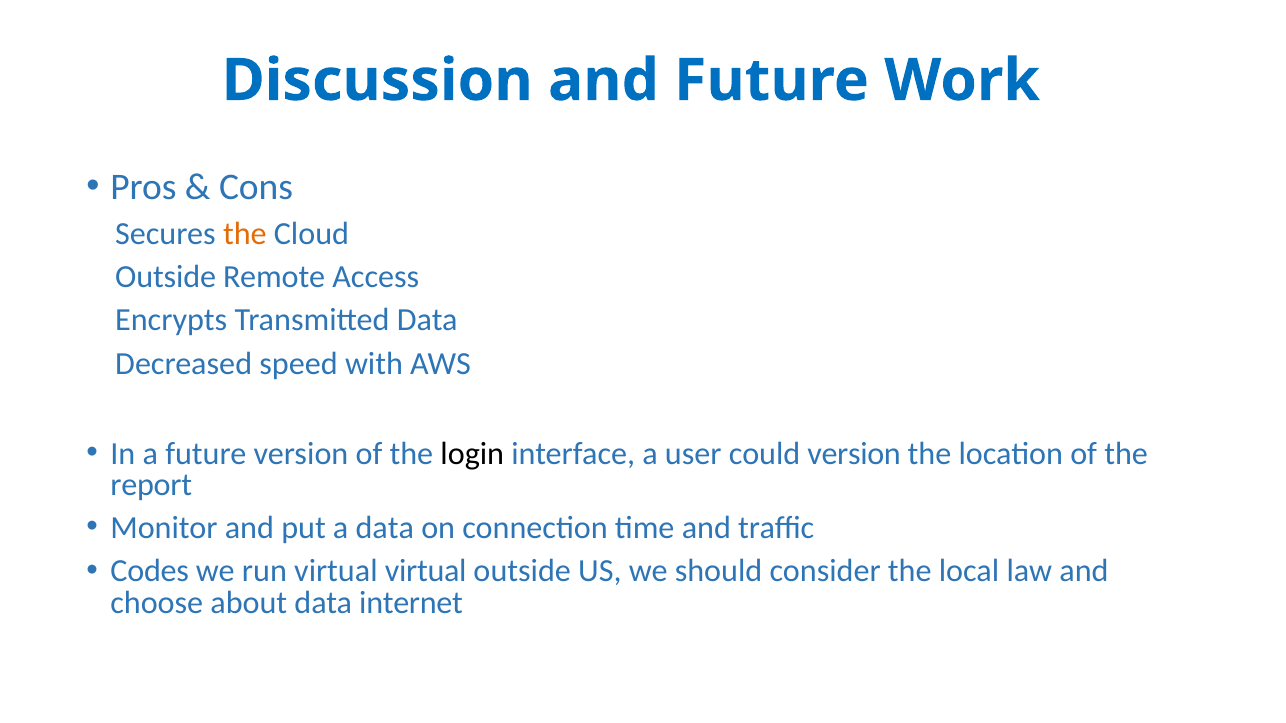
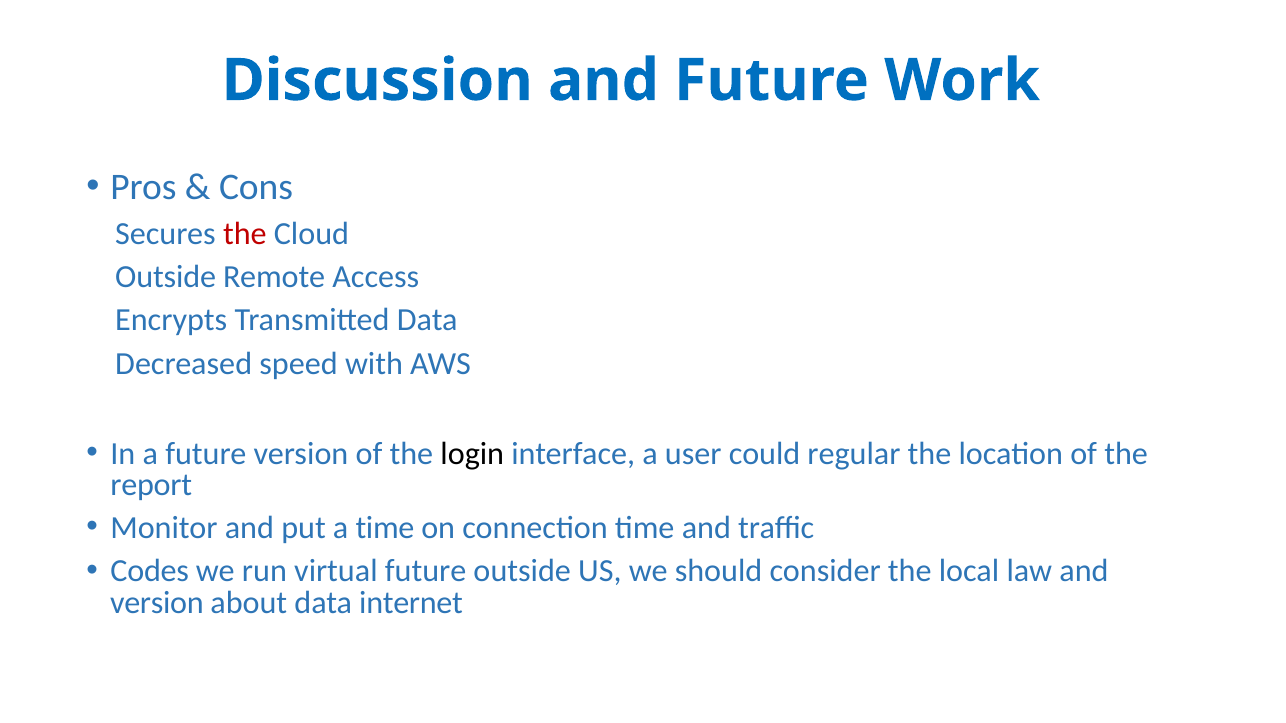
the colour: orange -> red (245, 234)
could version: version -> regular (854, 454)
a data: data -> time (385, 528)
virtual virtual: virtual -> future (426, 571)
choose: choose -> version (157, 603)
